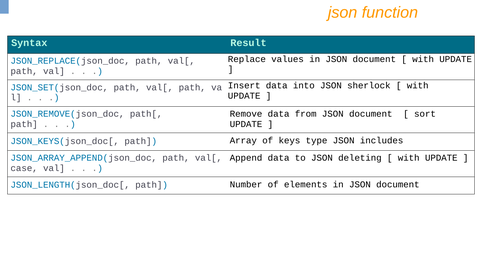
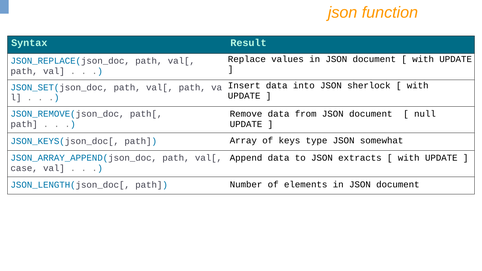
sort: sort -> null (425, 114)
includes: includes -> somewhat (382, 140)
deleting: deleting -> extracts (360, 158)
